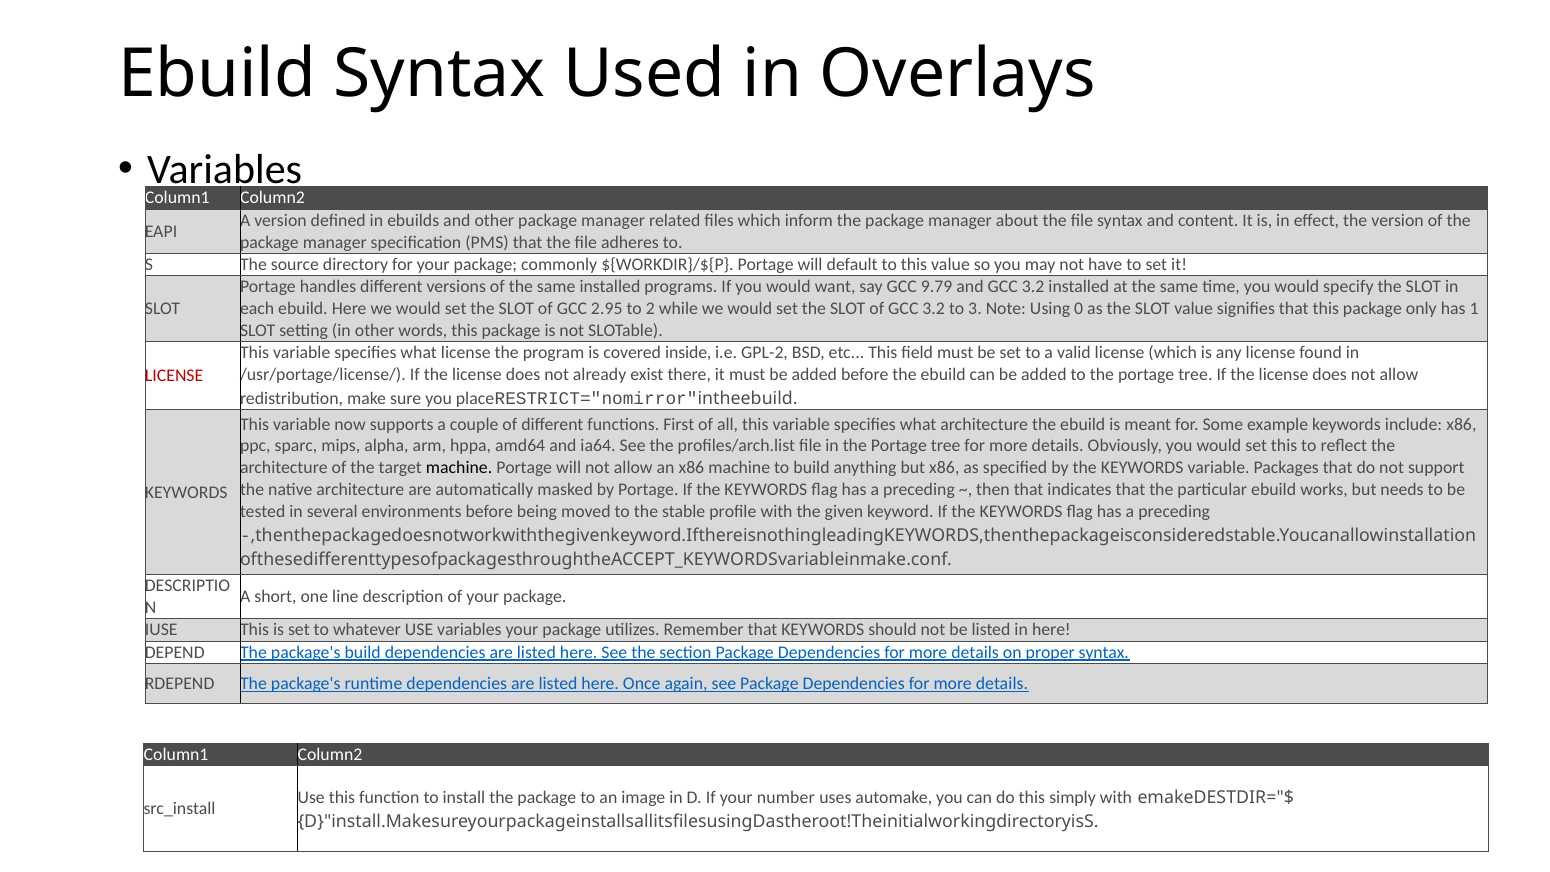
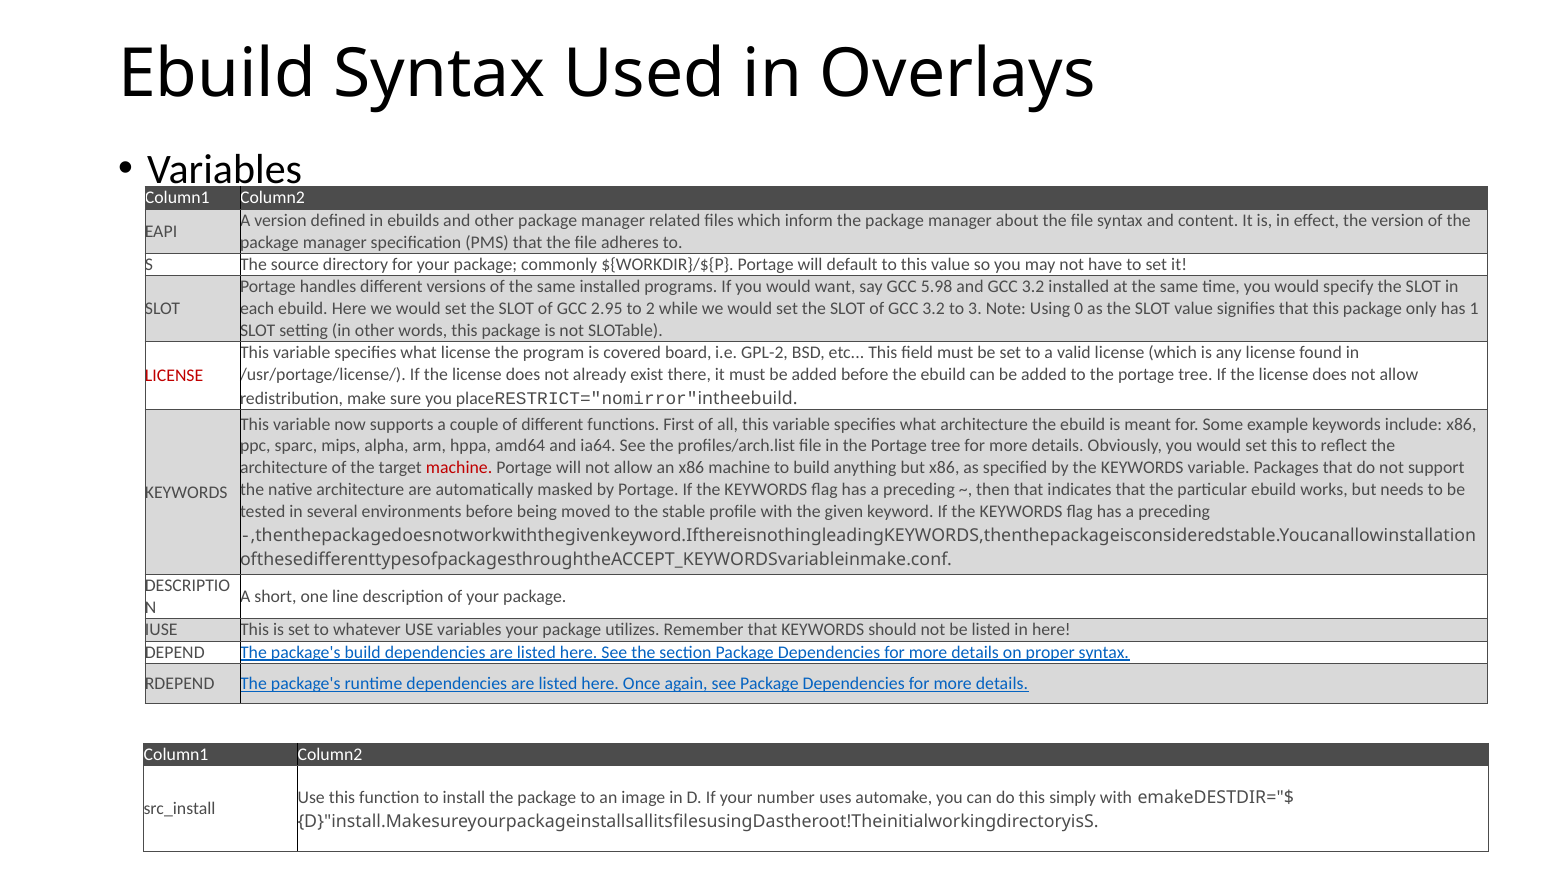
9.79: 9.79 -> 5.98 (937, 287)
inside: inside -> board (688, 353)
machine colour: black -> red (459, 468)
